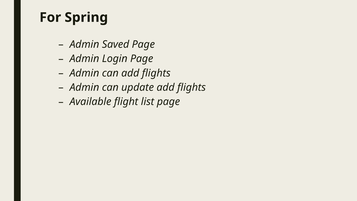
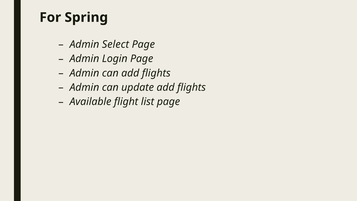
Saved: Saved -> Select (116, 44)
